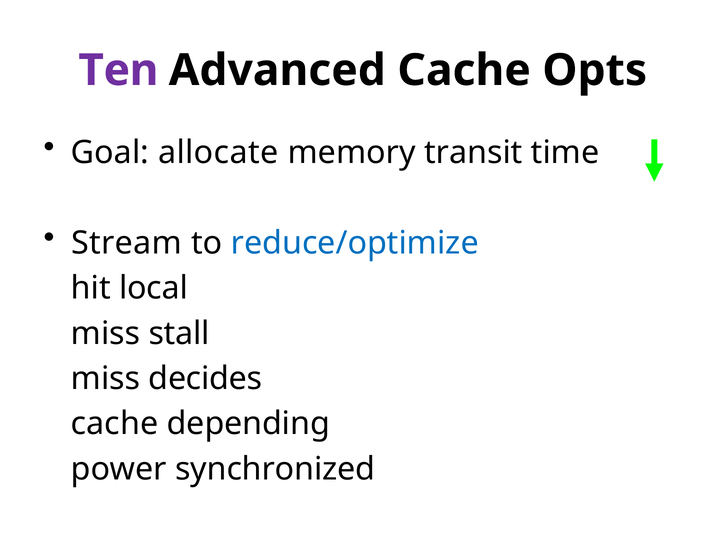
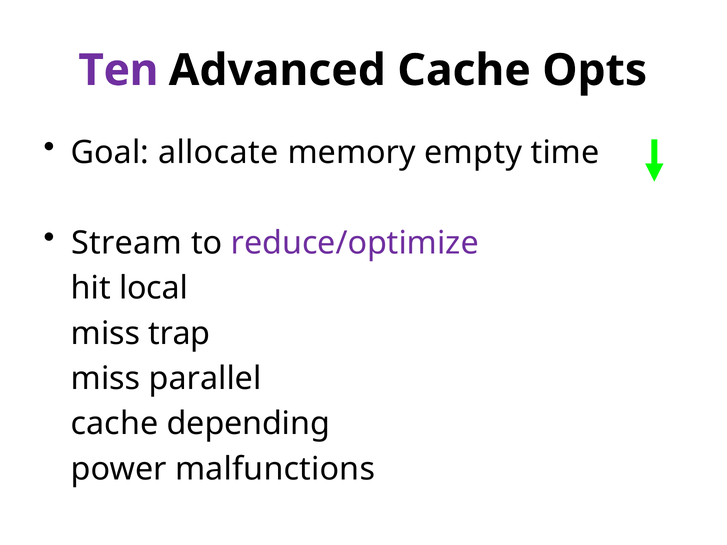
transit: transit -> empty (473, 153)
reduce/optimize colour: blue -> purple (355, 243)
stall: stall -> trap (179, 334)
decides: decides -> parallel (205, 379)
synchronized: synchronized -> malfunctions (275, 469)
